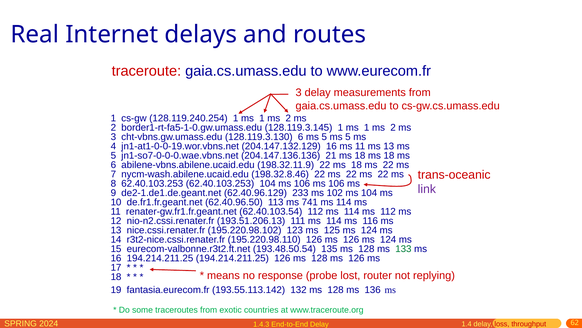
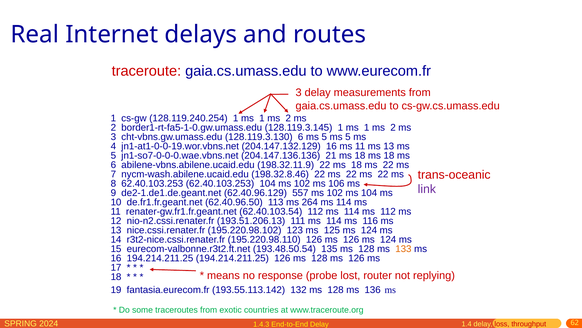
104 ms 106: 106 -> 102 (302, 183)
233: 233 -> 557 (300, 193)
741: 741 -> 264 (310, 202)
133 colour: green -> orange (403, 248)
